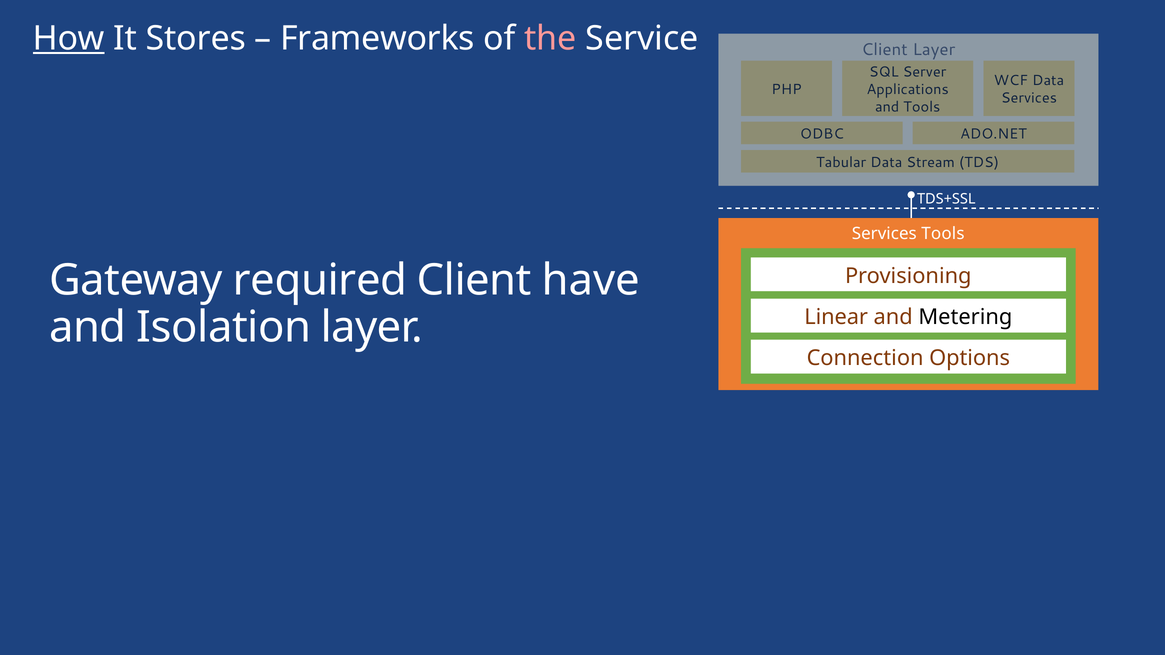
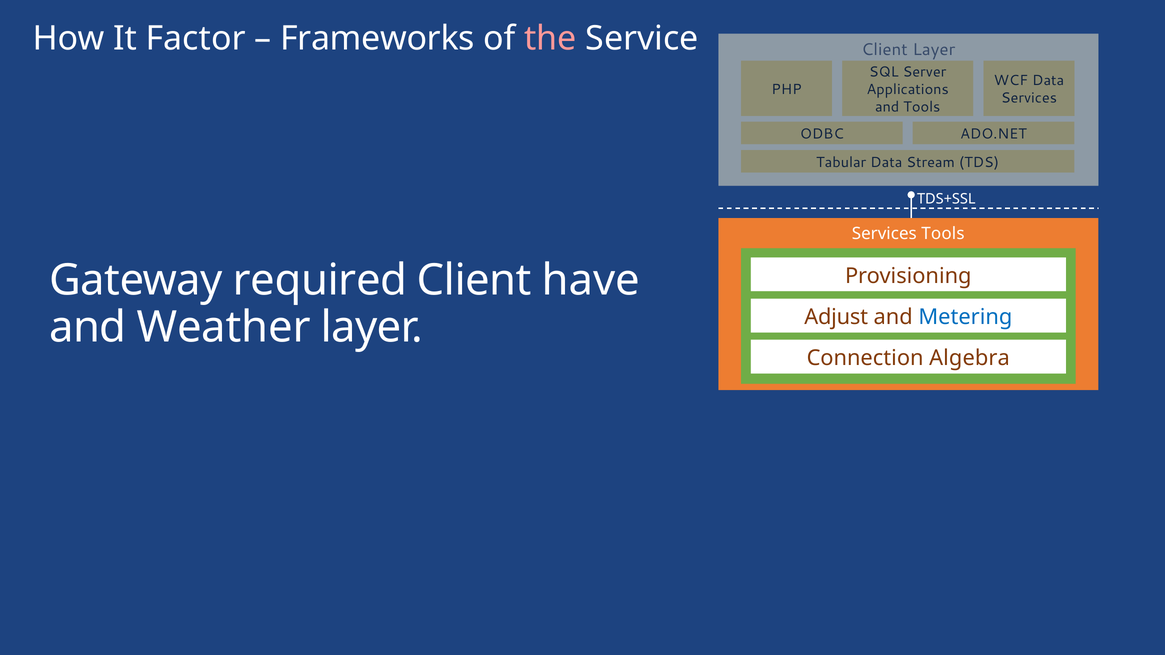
How underline: present -> none (69, 39)
Stores: Stores -> Factor (196, 39)
Linear: Linear -> Adjust (836, 317)
Metering colour: black -> blue (965, 317)
Isolation: Isolation -> Weather (224, 327)
Options: Options -> Algebra (970, 358)
